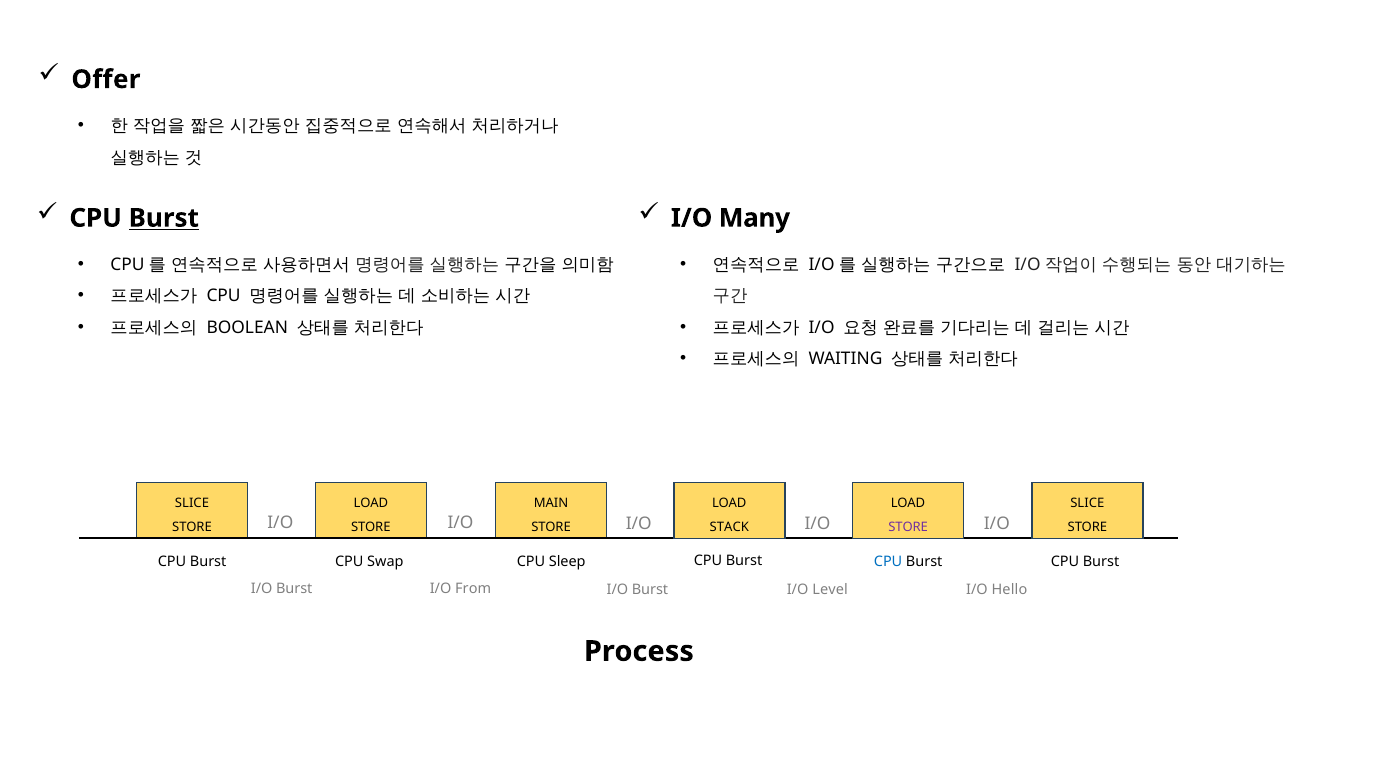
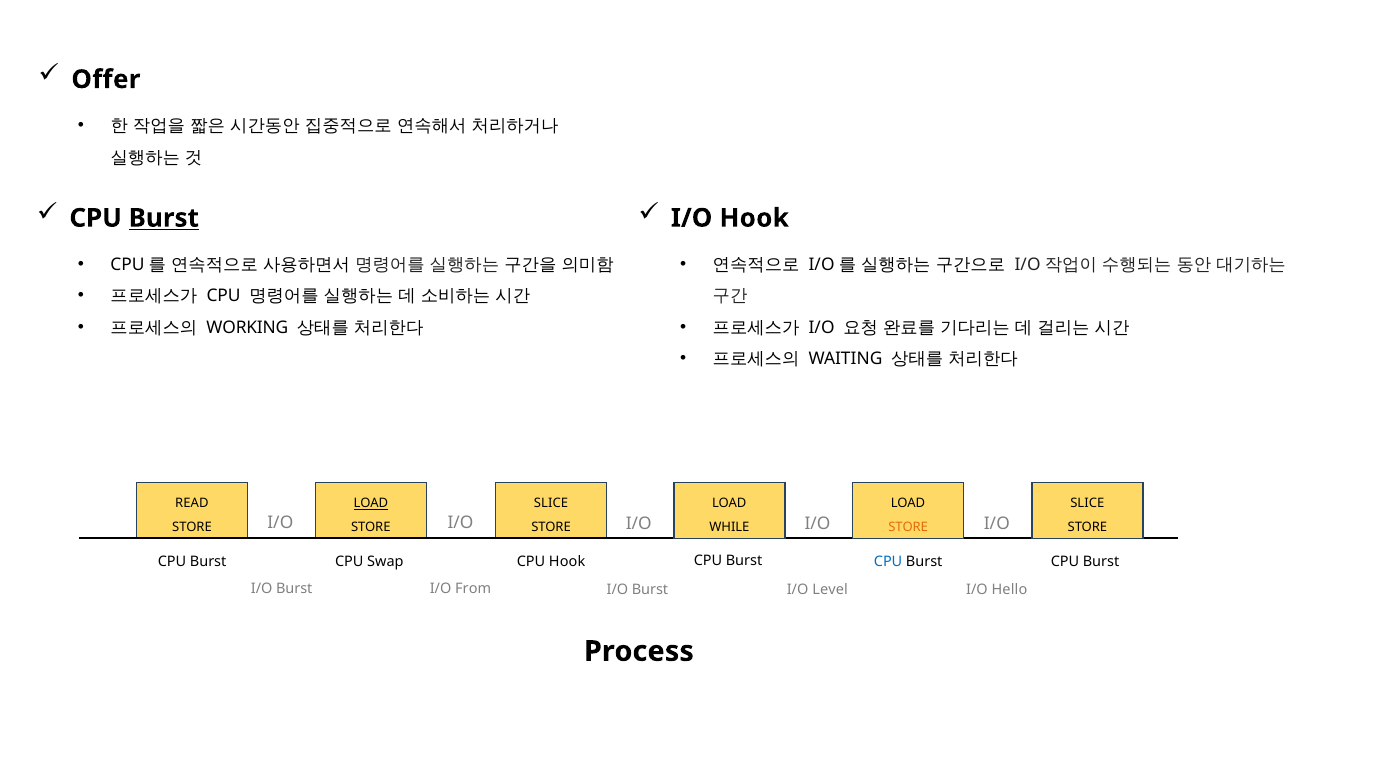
I/O Many: Many -> Hook (754, 218)
BOOLEAN: BOOLEAN -> WORKING (247, 327)
SLICE: SLICE -> READ (192, 503)
LOAD underline: none -> present (371, 503)
MAIN: MAIN -> SLICE (551, 503)
STACK: STACK -> WHILE (729, 527)
STORE colour: purple -> orange (908, 527)
CPU Sleep: Sleep -> Hook (567, 562)
